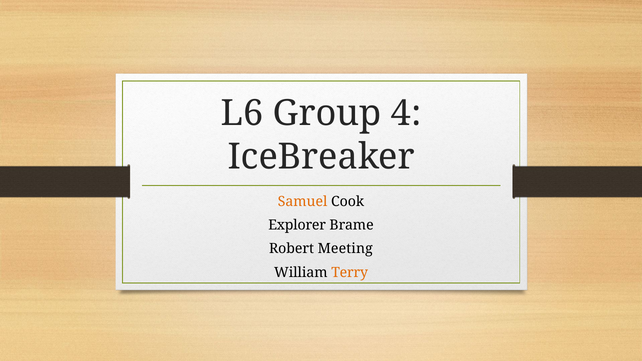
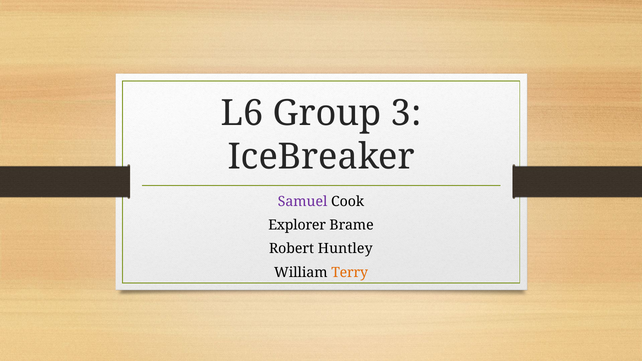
4: 4 -> 3 (406, 113)
Samuel colour: orange -> purple (303, 201)
Meeting: Meeting -> Huntley (345, 249)
